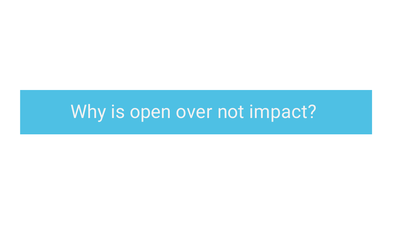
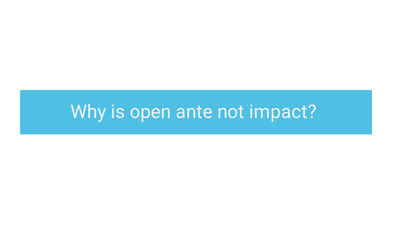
over: over -> ante (194, 112)
